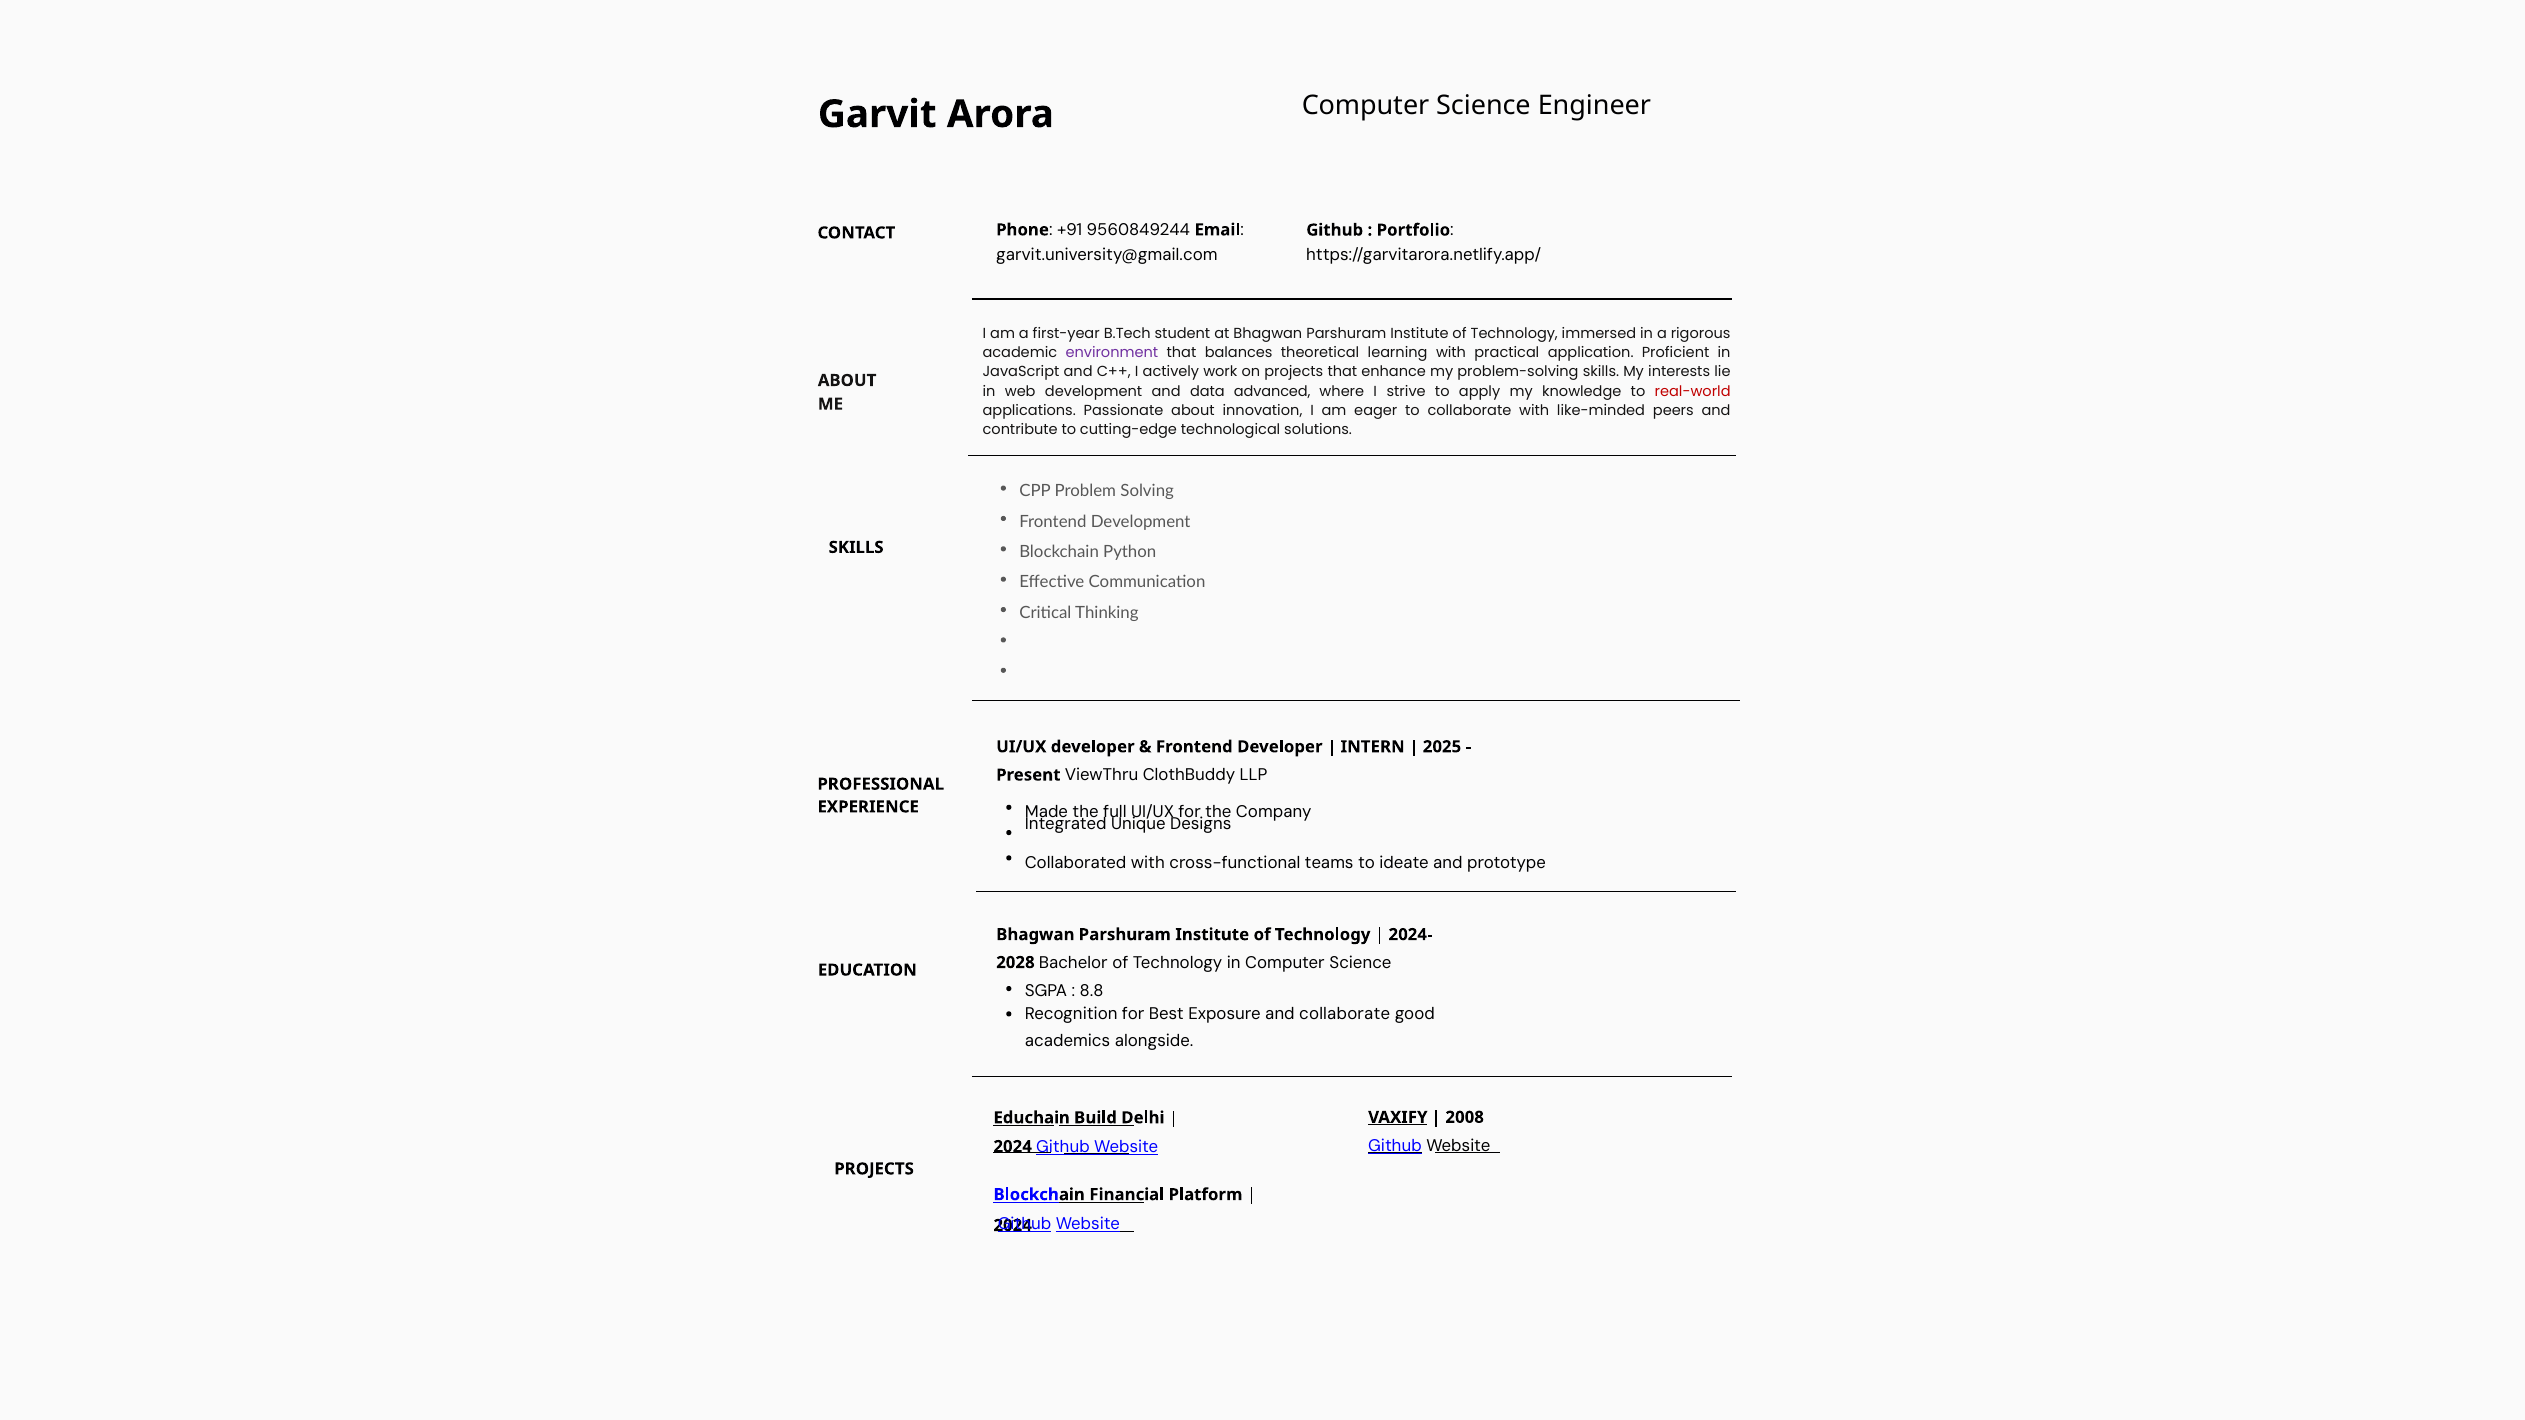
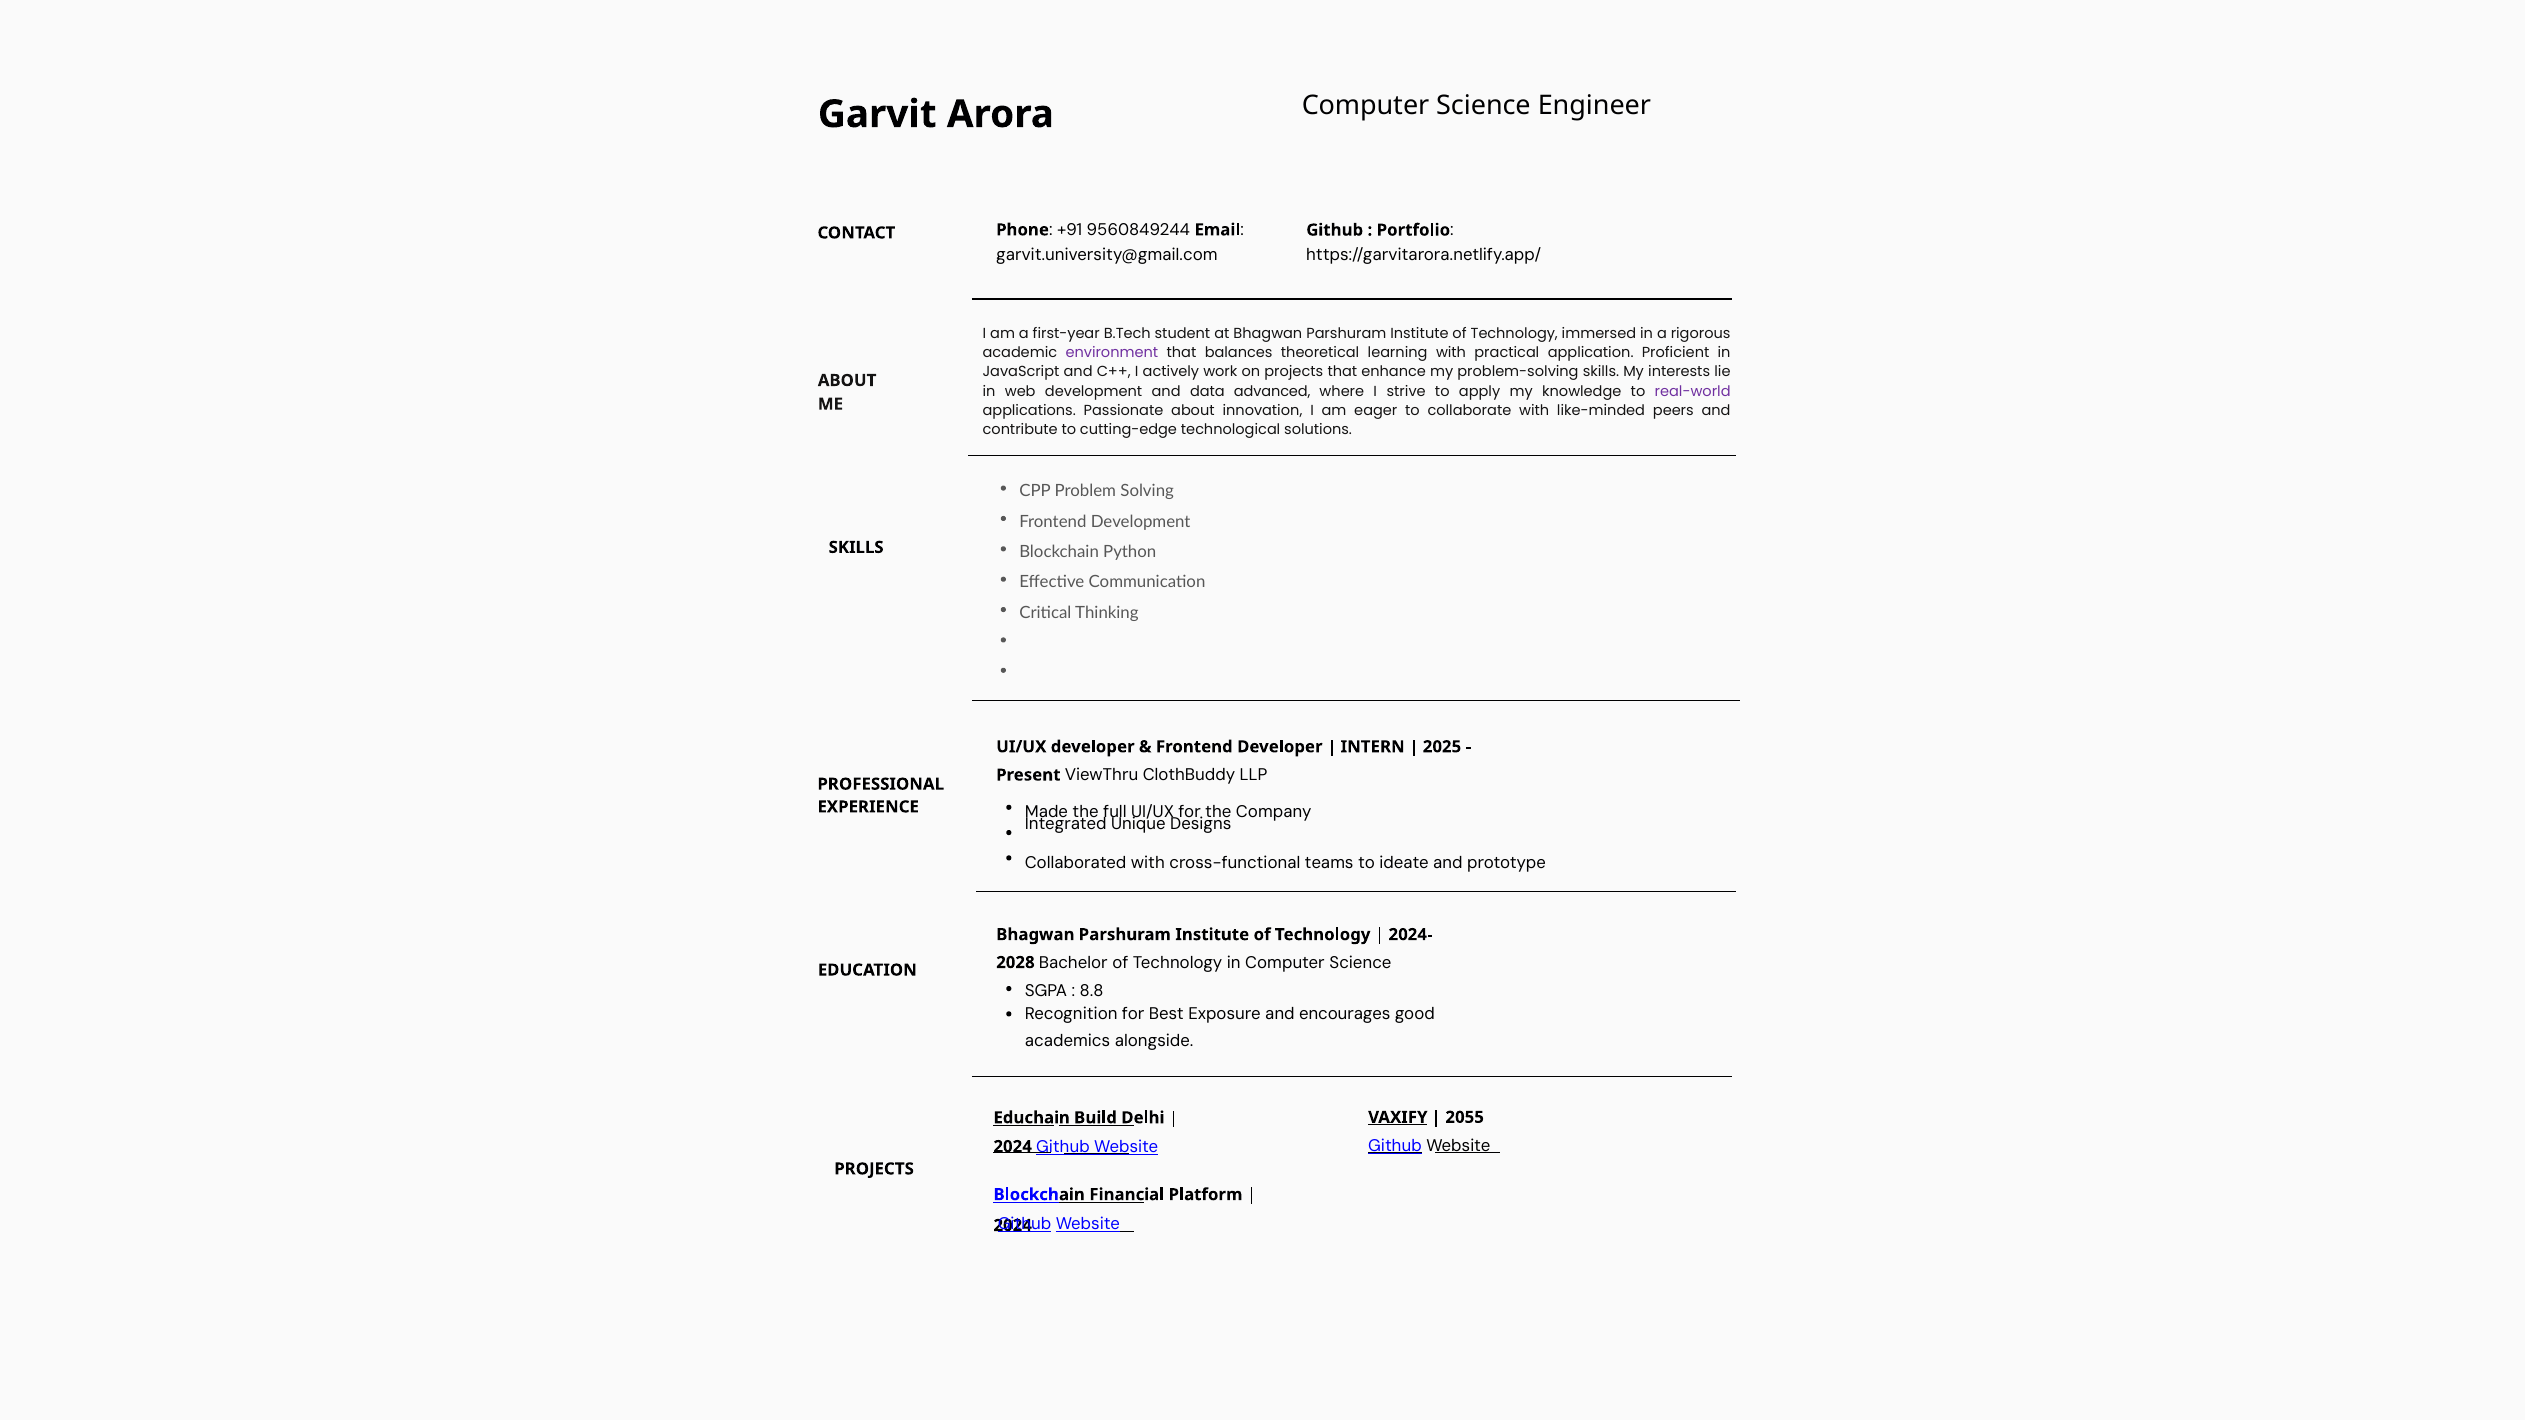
real-world colour: red -> purple (1693, 391)
and collaborate: collaborate -> encourages (1345, 1014)
2008: 2008 -> 2055 (1465, 1118)
